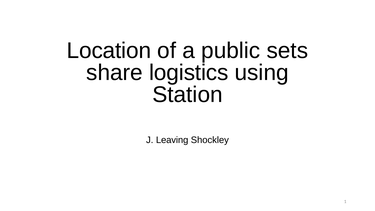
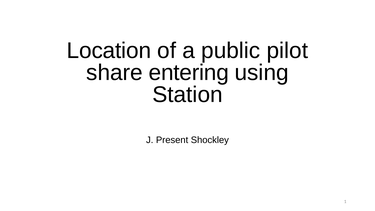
sets: sets -> pilot (287, 51)
logistics: logistics -> entering (189, 73)
Leaving: Leaving -> Present (172, 140)
